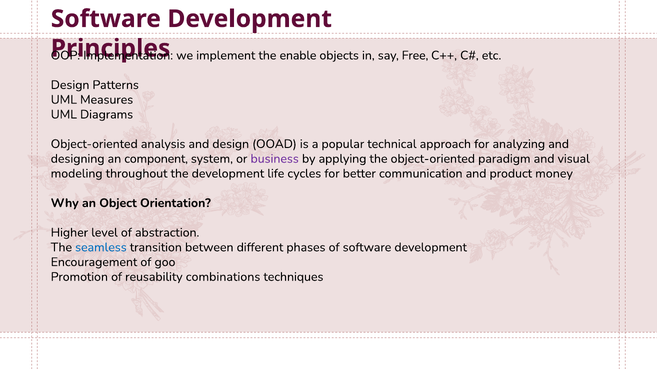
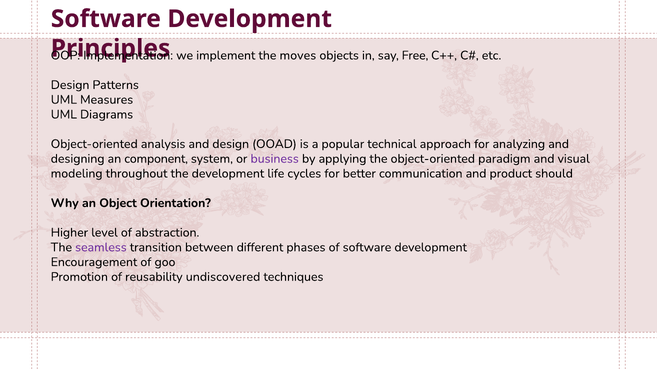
enable: enable -> moves (298, 55)
money: money -> should (554, 174)
seamless colour: blue -> purple (101, 248)
combinations: combinations -> undiscovered (223, 277)
